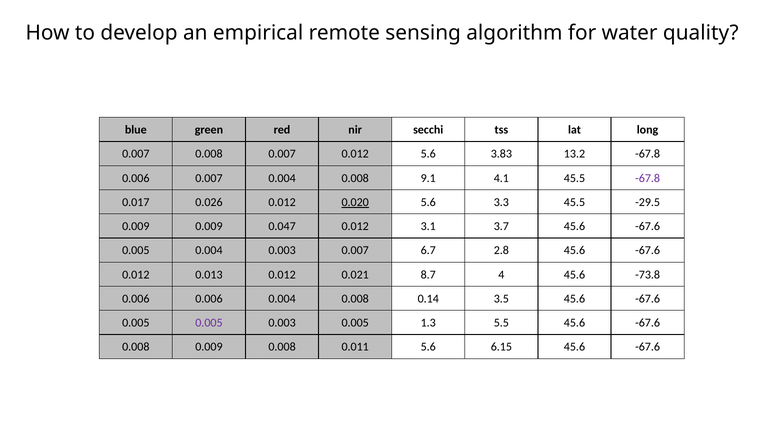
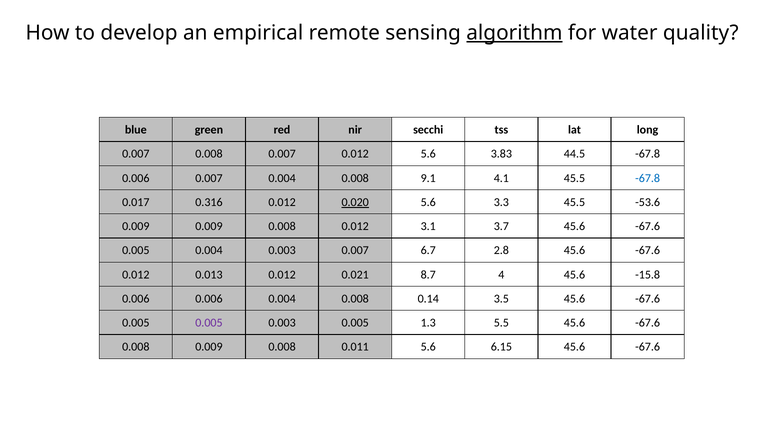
algorithm underline: none -> present (514, 33)
13.2: 13.2 -> 44.5 (574, 154)
-67.8 colour: purple -> blue (648, 178)
0.026: 0.026 -> 0.316 (209, 202)
-29.5: -29.5 -> -53.6 (648, 202)
0.009 0.009 0.047: 0.047 -> 0.008 (282, 226)
-73.8: -73.8 -> -15.8 (648, 275)
